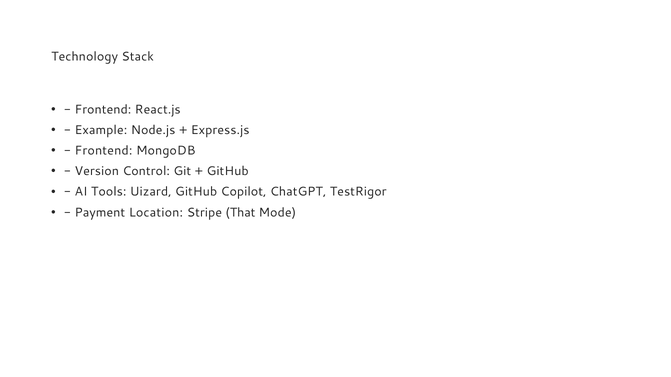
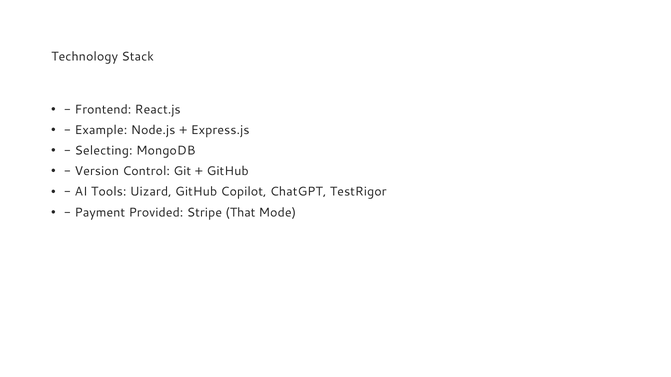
Frontend: Frontend -> Selecting (104, 151)
Location: Location -> Provided (156, 213)
